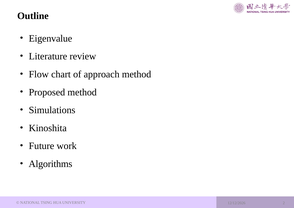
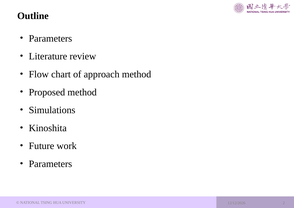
Eigenvalue: Eigenvalue -> Parameters (50, 38)
Algorithms: Algorithms -> Parameters (50, 164)
